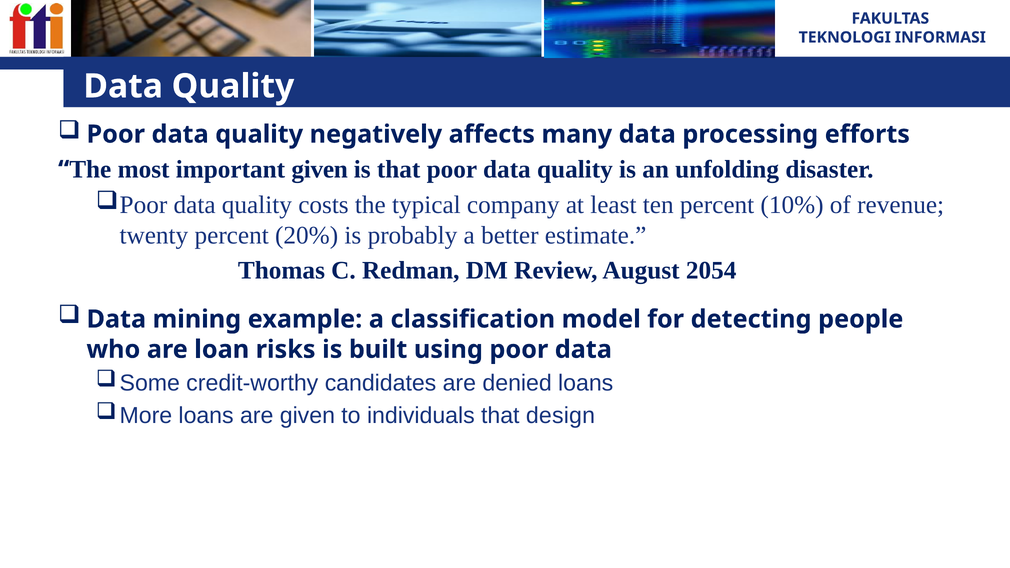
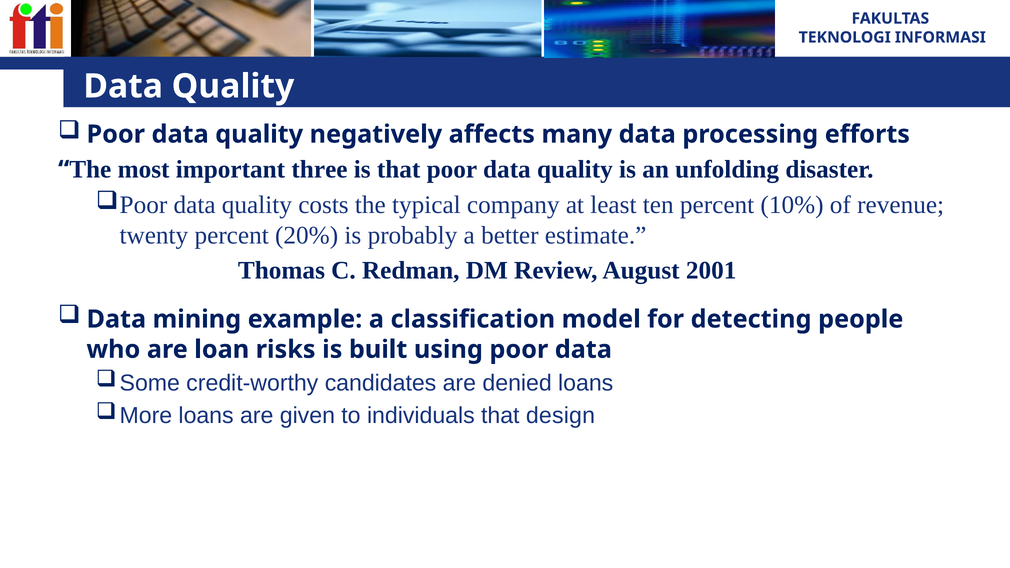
important given: given -> three (319, 170)
2054: 2054 -> 2001 (711, 271)
